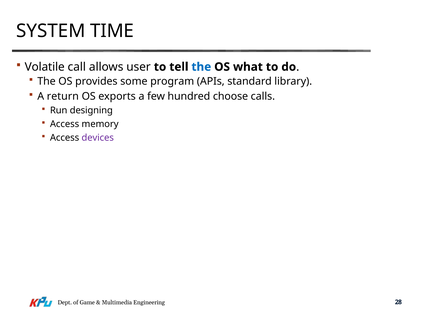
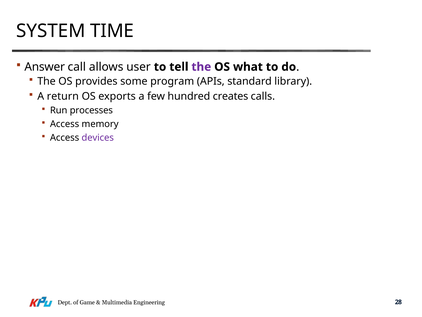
Volatile: Volatile -> Answer (45, 67)
the colour: blue -> purple (201, 67)
choose: choose -> creates (231, 96)
designing: designing -> processes (91, 110)
